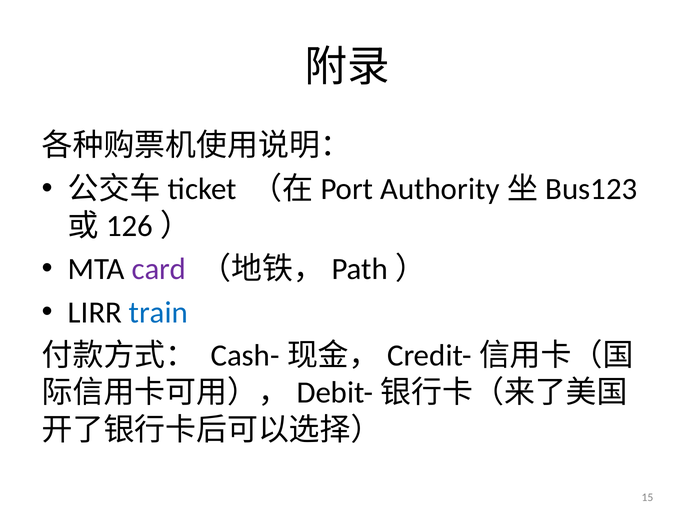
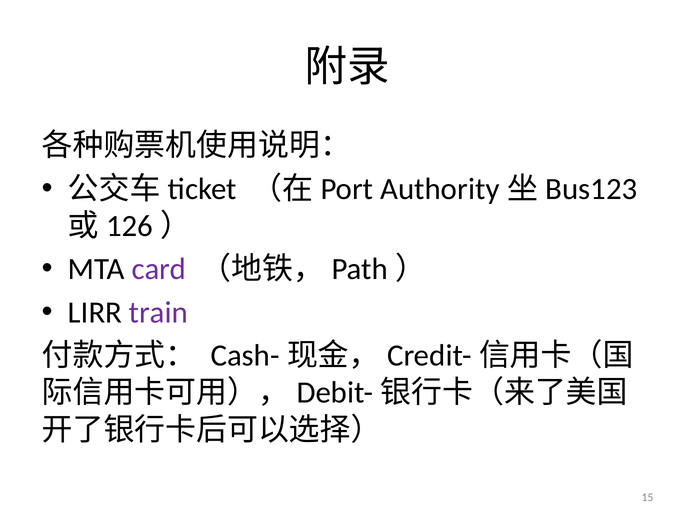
train colour: blue -> purple (158, 313)
